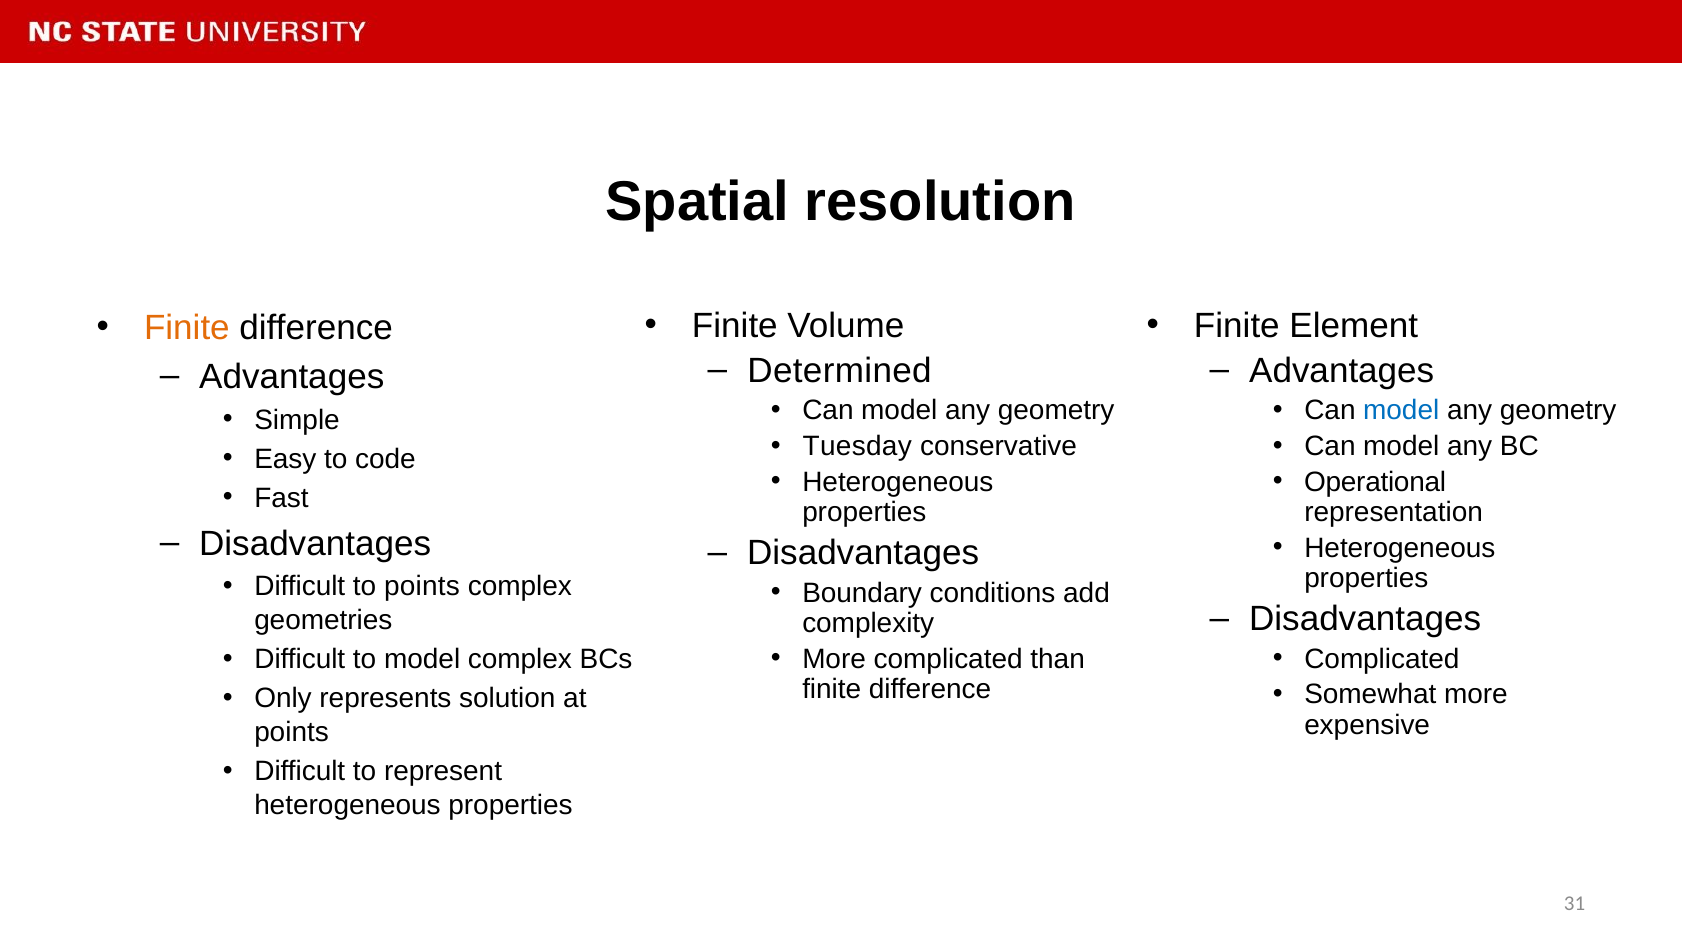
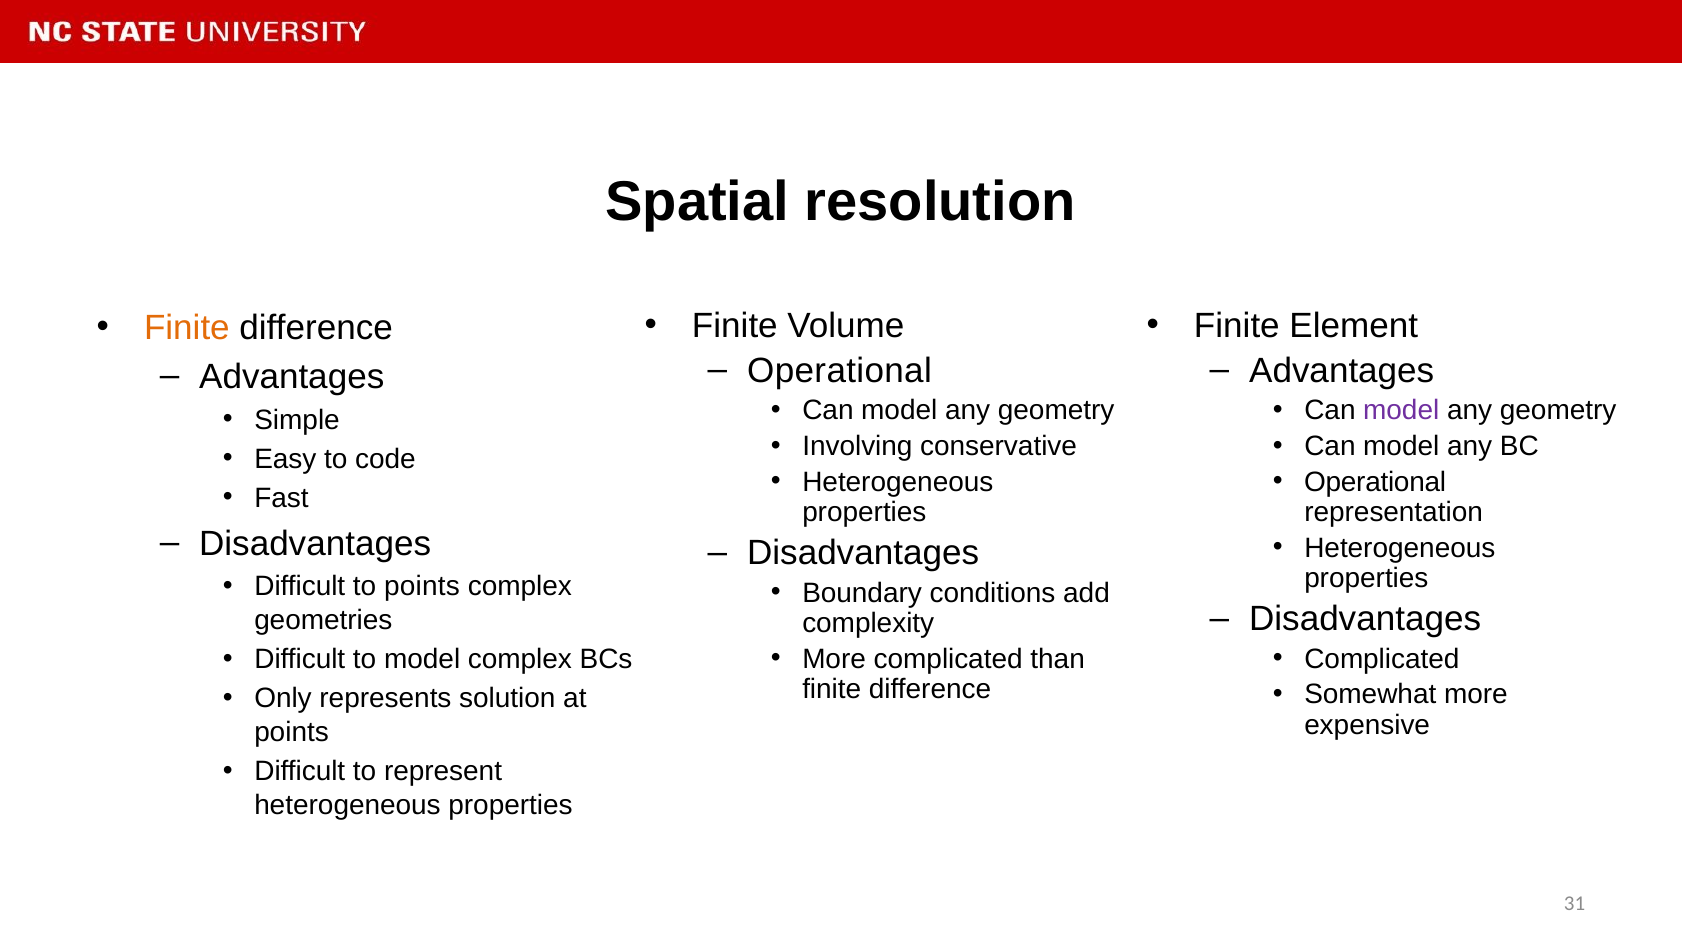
Determined: Determined -> Operational (840, 371)
model colour: blue -> purple (1401, 410)
Tuesday: Tuesday -> Involving (857, 446)
